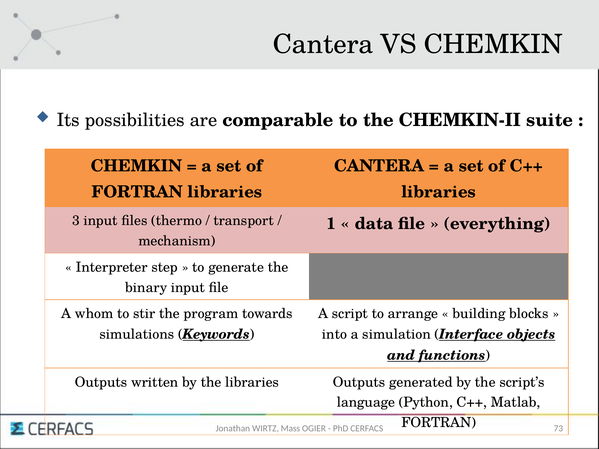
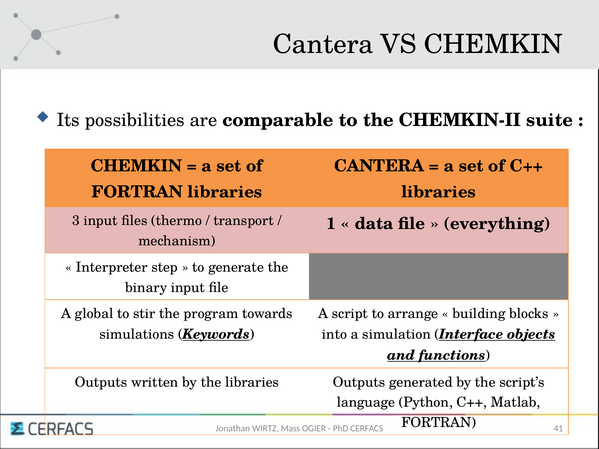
whom: whom -> global (94, 314)
73: 73 -> 41 (558, 429)
